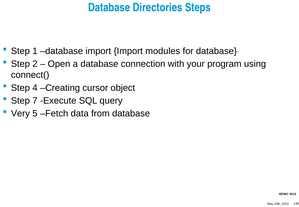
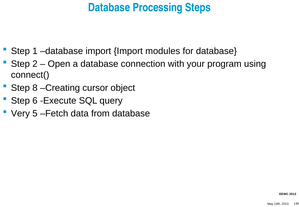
Directories: Directories -> Processing (158, 7)
4: 4 -> 8 (35, 88)
7: 7 -> 6 (35, 101)
